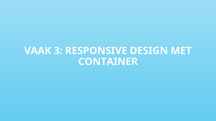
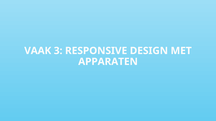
CONTAINER: CONTAINER -> APPARATEN (108, 62)
